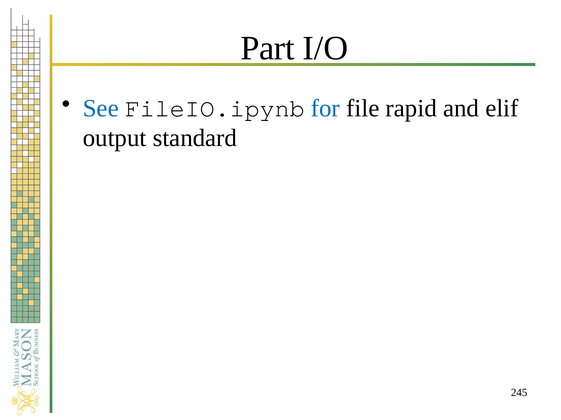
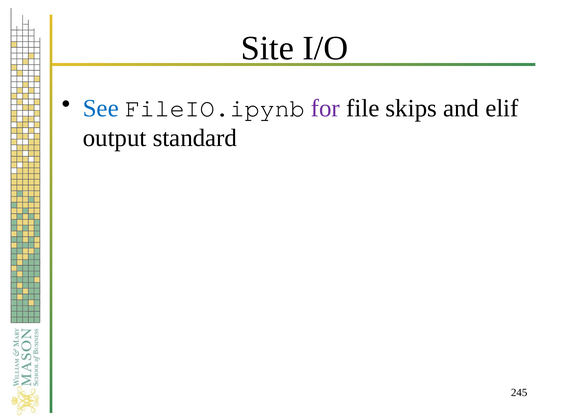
Part: Part -> Site (267, 48)
for colour: blue -> purple (325, 108)
rapid: rapid -> skips (411, 108)
